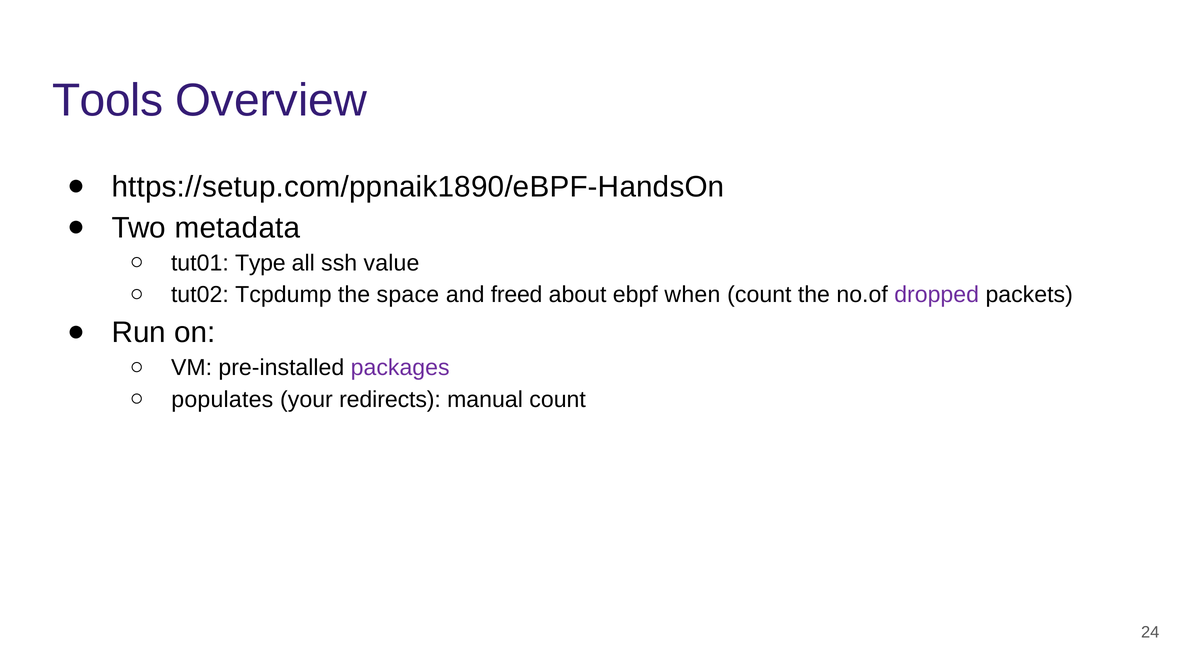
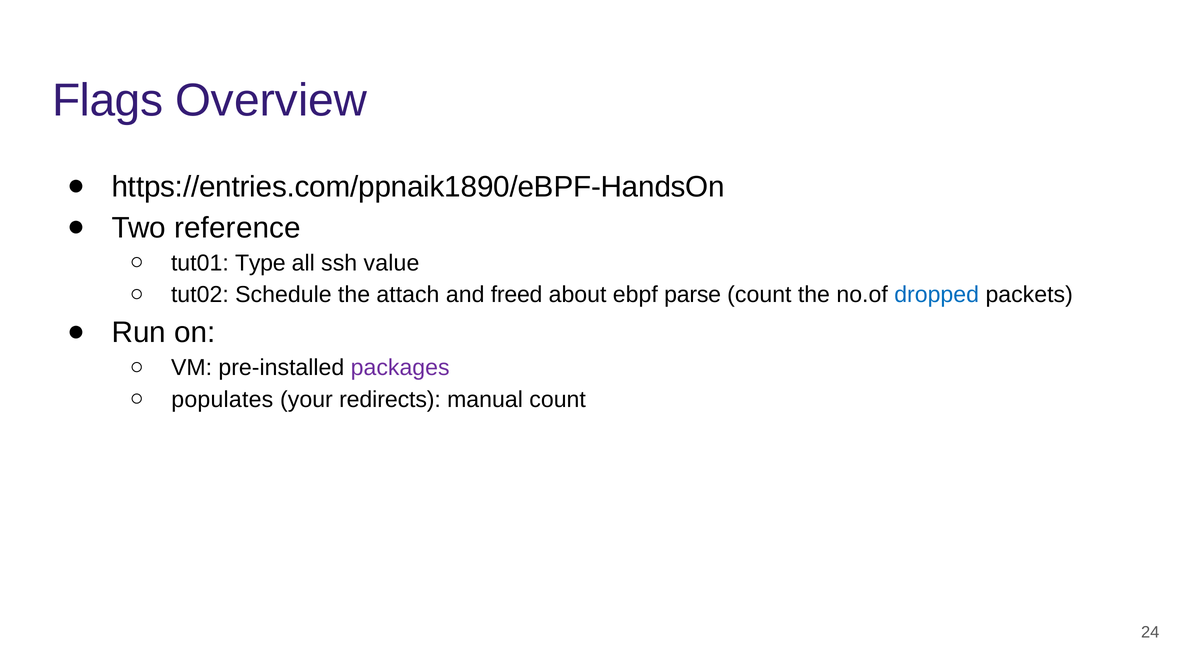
Tools: Tools -> Flags (108, 101)
https://setup.com/ppnaik1890/eBPF-HandsOn: https://setup.com/ppnaik1890/eBPF-HandsOn -> https://entries.com/ppnaik1890/eBPF-HandsOn (418, 187)
metadata: metadata -> reference (238, 228)
Tcpdump: Tcpdump -> Schedule (283, 295)
space: space -> attach (408, 295)
when: when -> parse (693, 295)
dropped colour: purple -> blue (937, 295)
